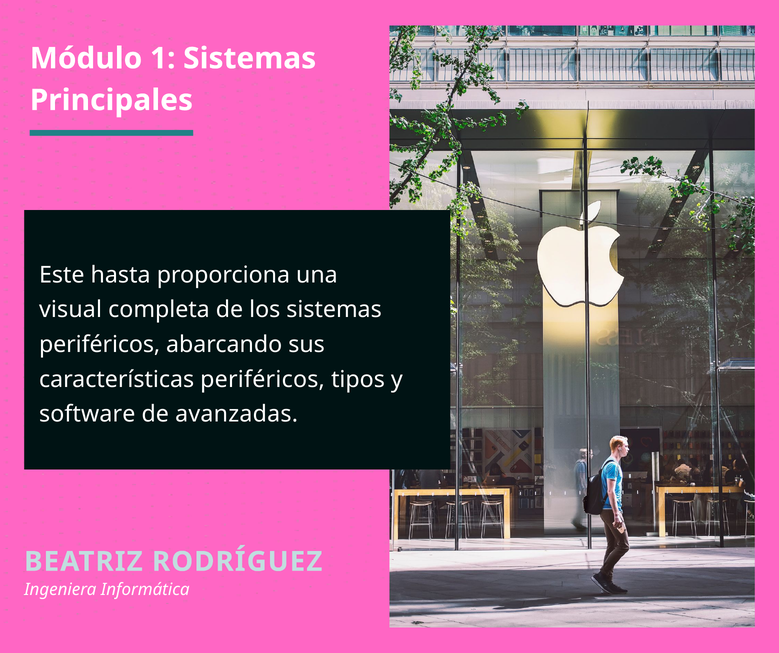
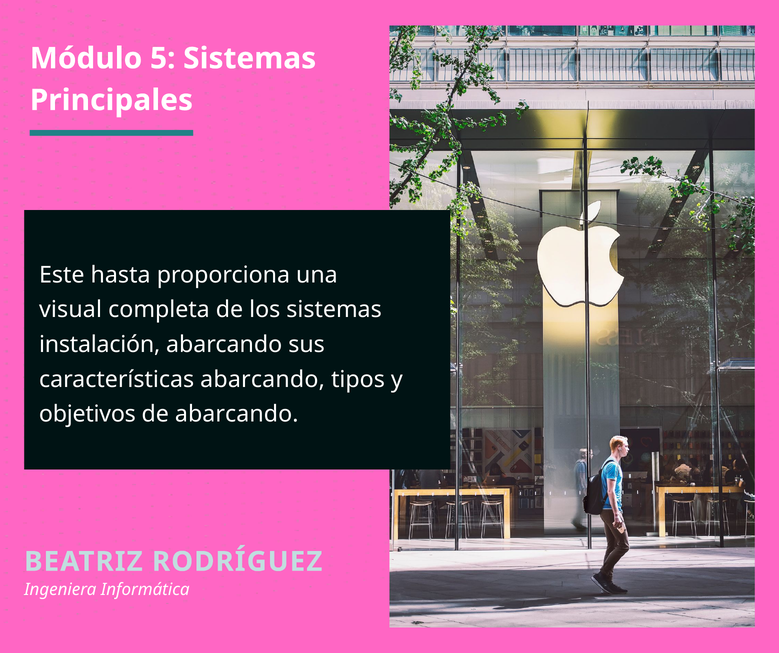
1: 1 -> 5 (163, 58)
periféricos: periféricos -> instalación (100, 345)
características periféricos: periféricos -> abarcando (263, 379)
software: software -> objetivos (87, 414)
de avanzadas: avanzadas -> abarcando (237, 414)
